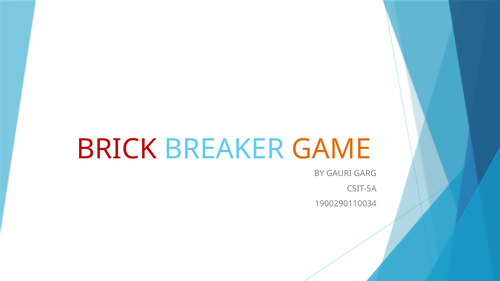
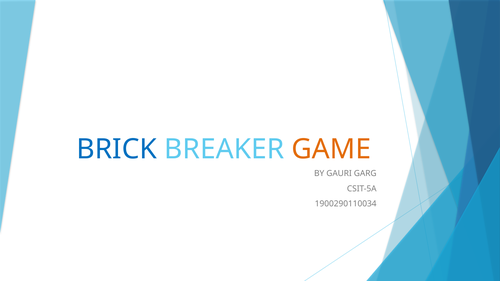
BRICK colour: red -> blue (117, 149)
